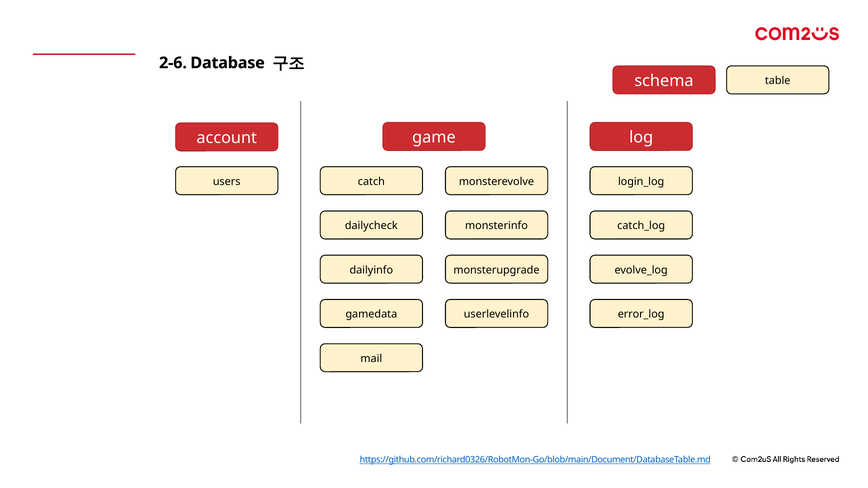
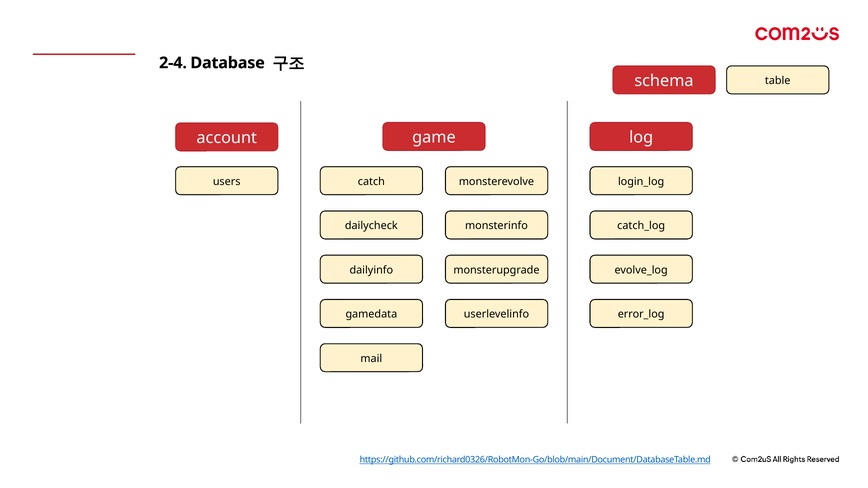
2-6: 2-6 -> 2-4 (173, 63)
